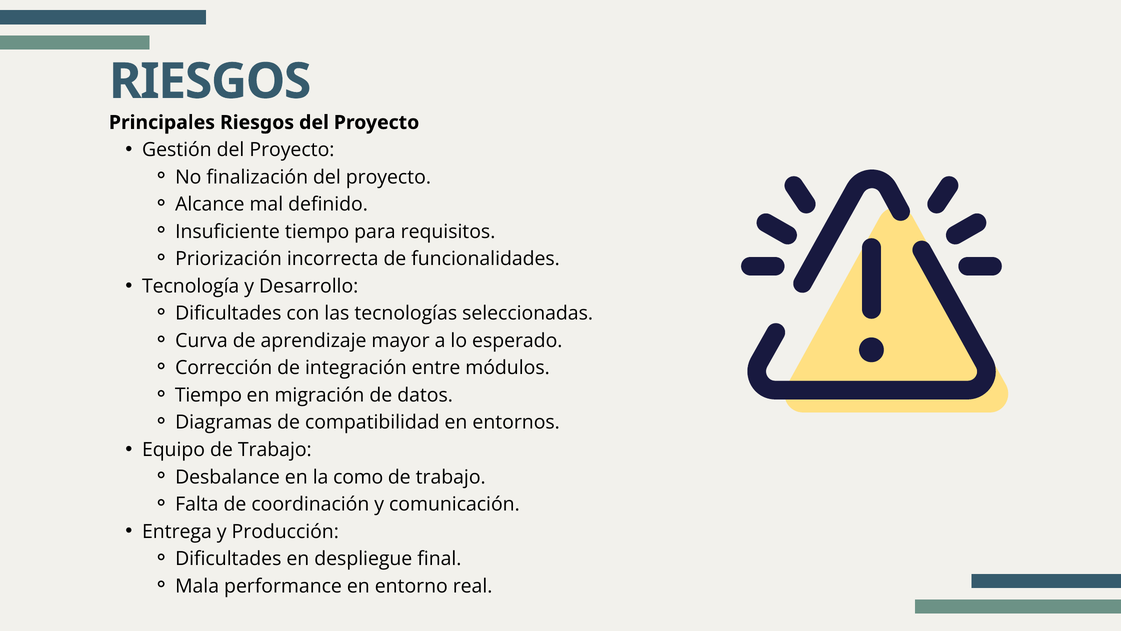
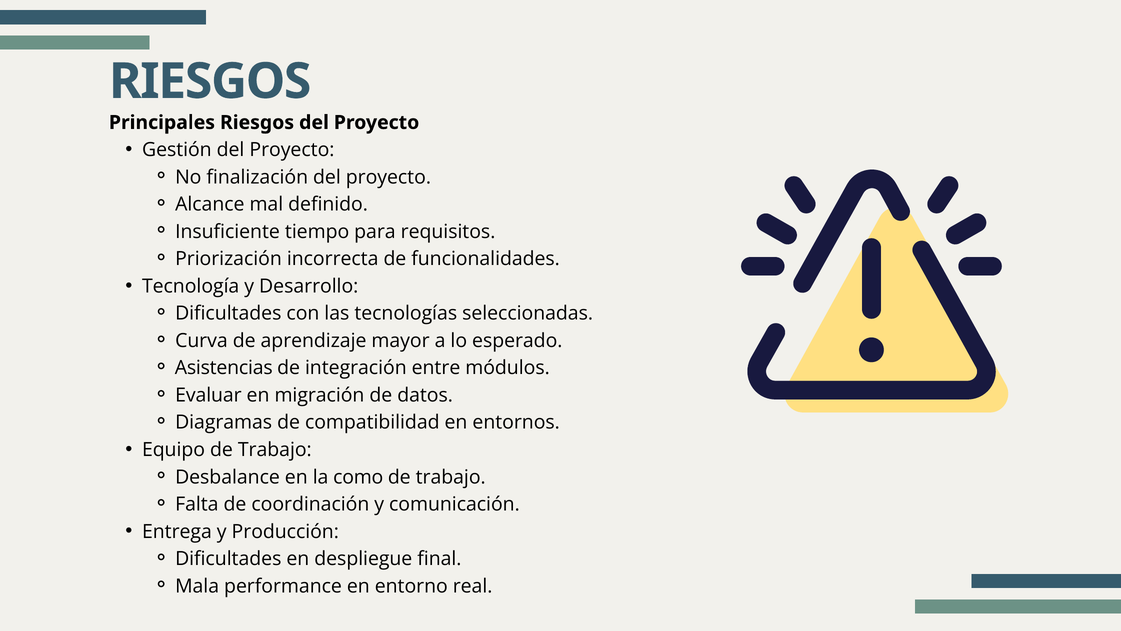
Corrección: Corrección -> Asistencias (224, 368)
Tiempo: Tiempo -> Evaluar (208, 395)
